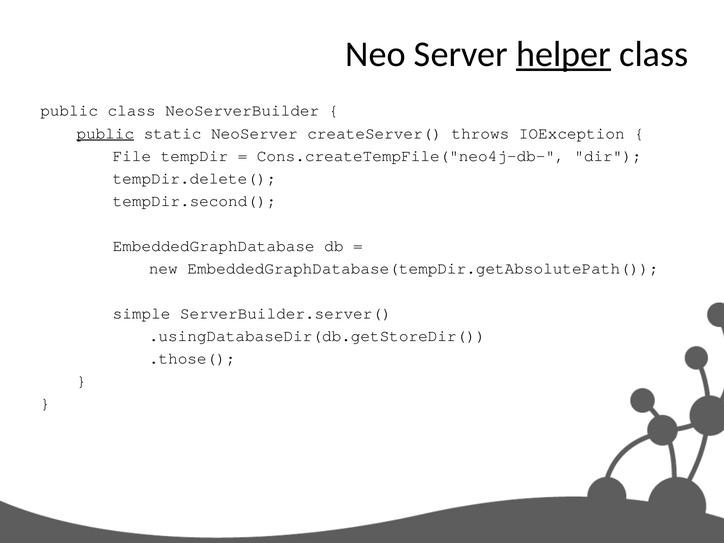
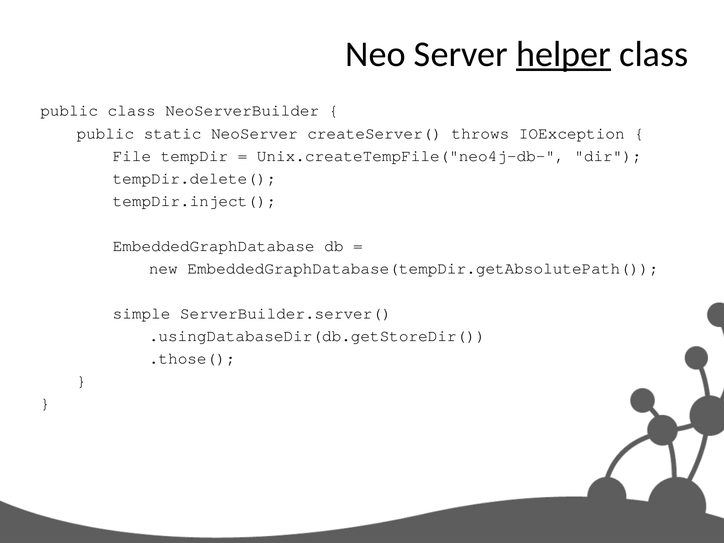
public underline: present -> none (105, 133)
Cons.createTempFile("neo4j-db-: Cons.createTempFile("neo4j-db- -> Unix.createTempFile("neo4j-db- (411, 156)
tempDir.second(: tempDir.second( -> tempDir.inject( (194, 201)
